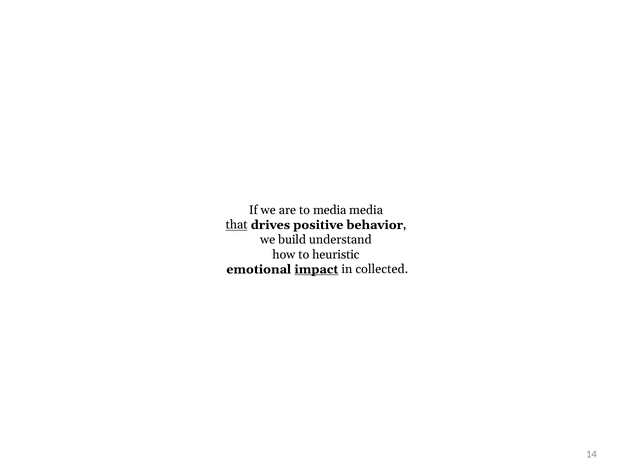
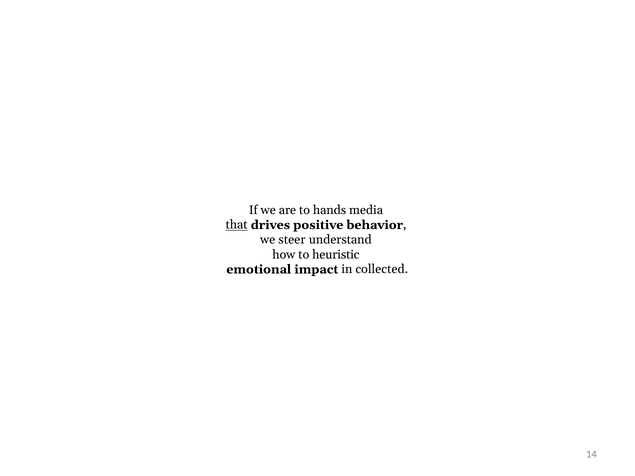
to media: media -> hands (330, 210)
build: build -> steer (292, 240)
impact underline: present -> none (316, 269)
